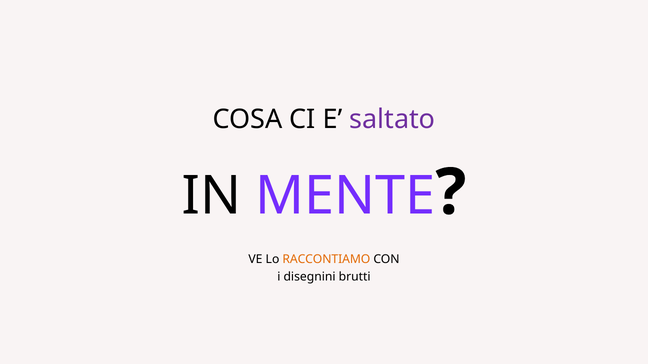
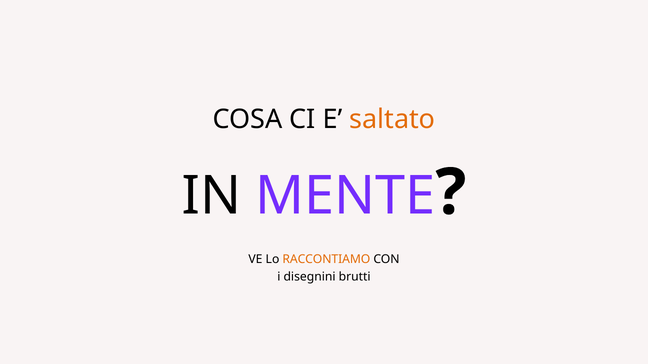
saltato colour: purple -> orange (392, 119)
